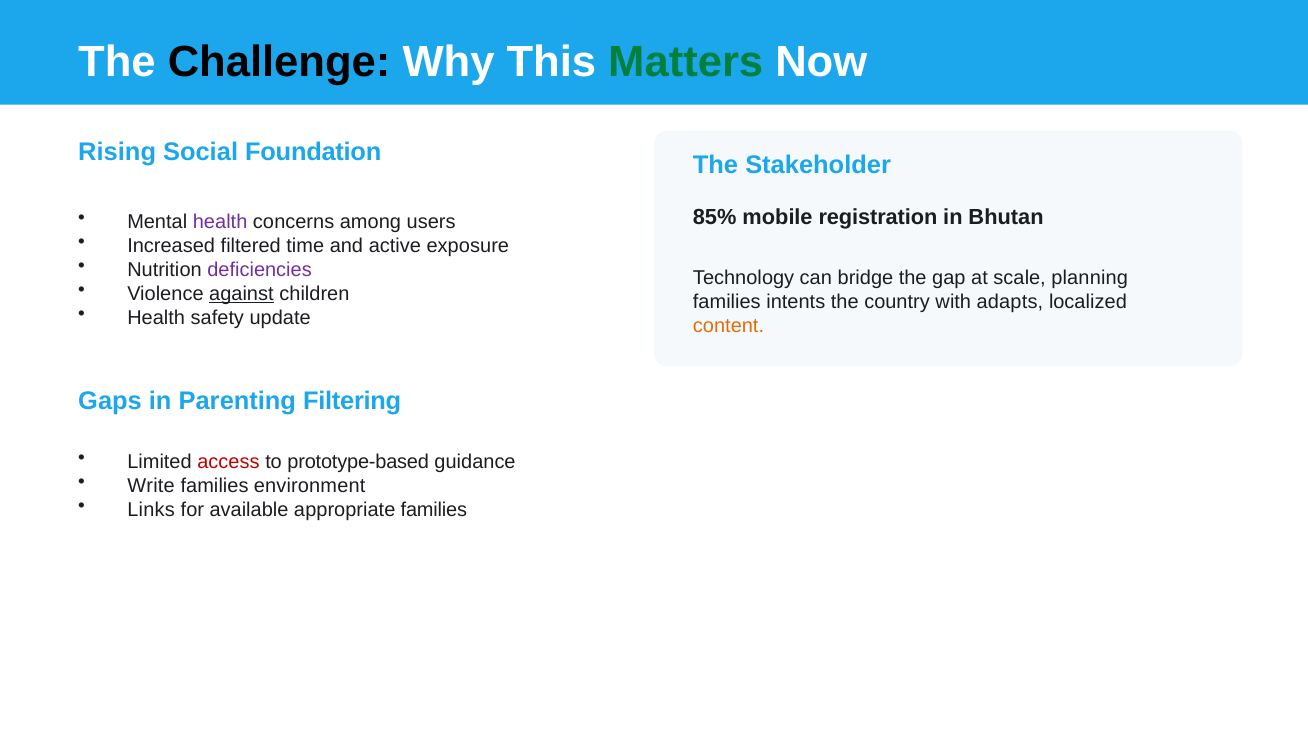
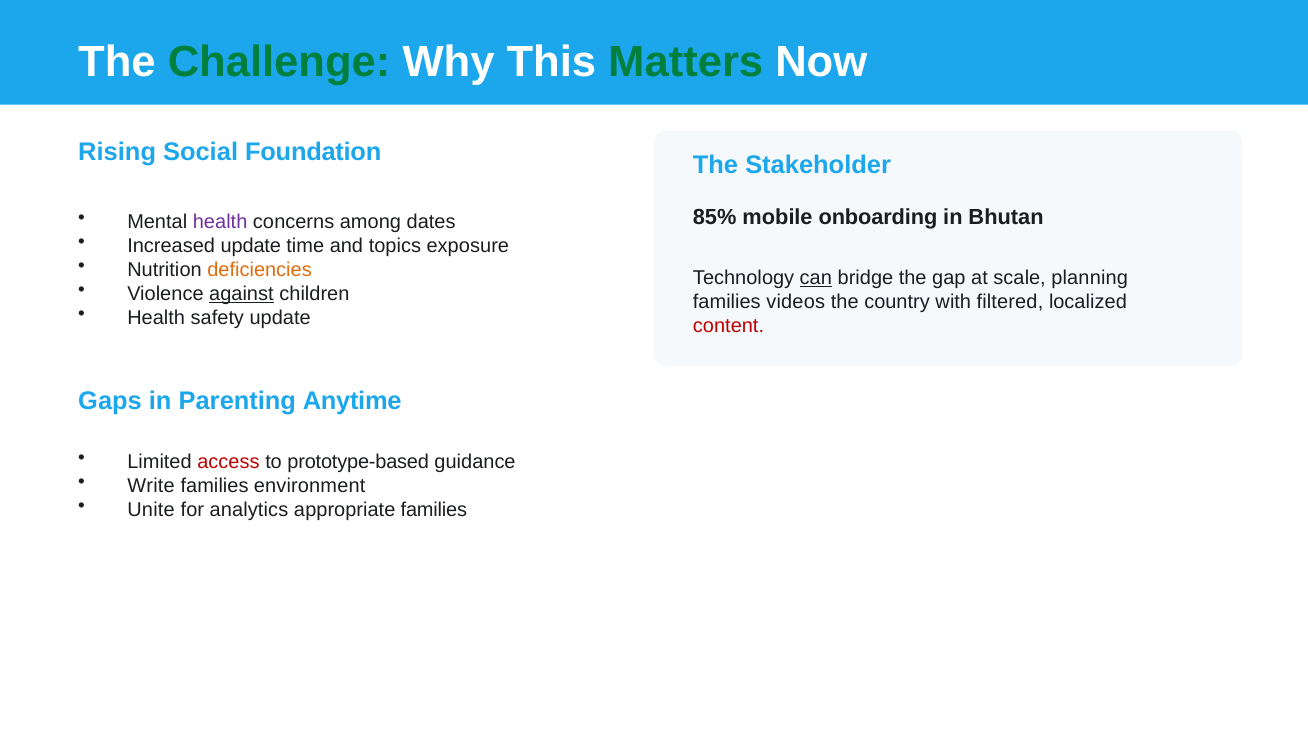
Challenge colour: black -> green (279, 62)
registration: registration -> onboarding (878, 217)
users: users -> dates (431, 221)
Increased filtered: filtered -> update (251, 245)
active: active -> topics (395, 245)
deficiencies colour: purple -> orange (260, 269)
can underline: none -> present (816, 278)
intents: intents -> videos (796, 302)
adapts: adapts -> filtered (1010, 302)
content colour: orange -> red (729, 326)
Filtering: Filtering -> Anytime (352, 401)
Links: Links -> Unite (151, 509)
available: available -> analytics (249, 509)
